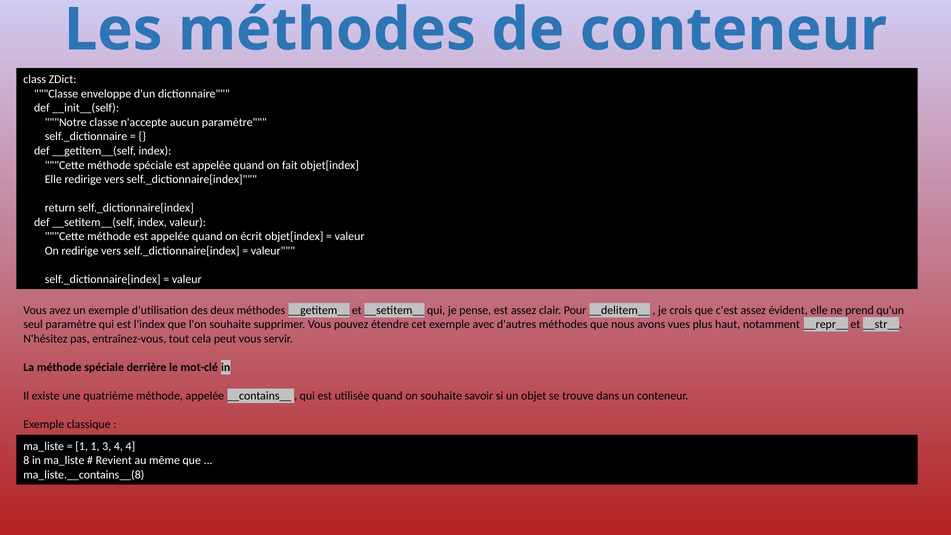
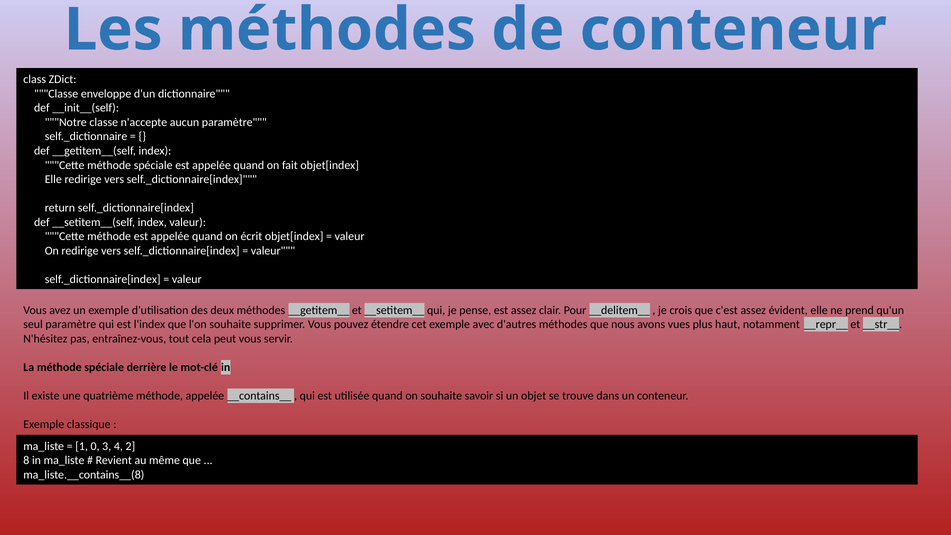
1 1: 1 -> 0 (95, 446)
4 4: 4 -> 2 (130, 446)
